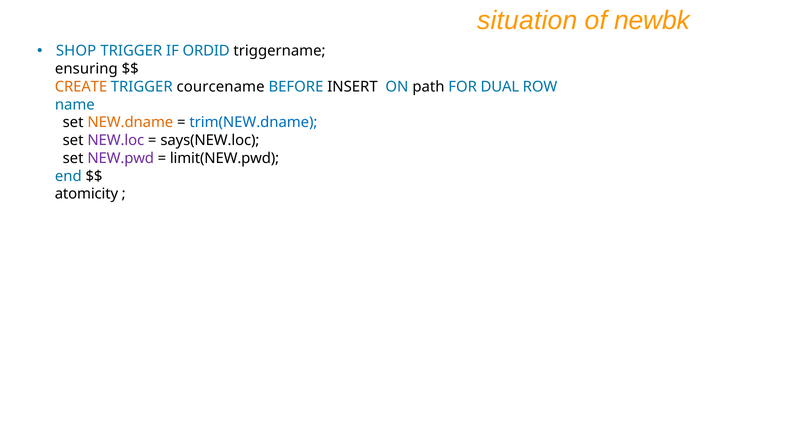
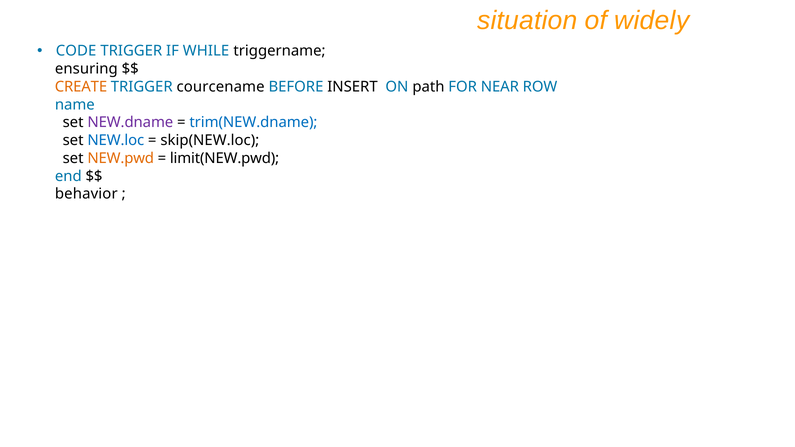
newbk: newbk -> widely (652, 21)
SHOP: SHOP -> CODE (76, 51)
ORDID: ORDID -> WHILE (206, 51)
DUAL: DUAL -> NEAR (500, 87)
NEW.dname colour: orange -> purple (130, 123)
NEW.loc colour: purple -> blue (116, 140)
says(NEW.loc: says(NEW.loc -> skip(NEW.loc (210, 140)
NEW.pwd colour: purple -> orange (121, 158)
atomicity: atomicity -> behavior (86, 194)
